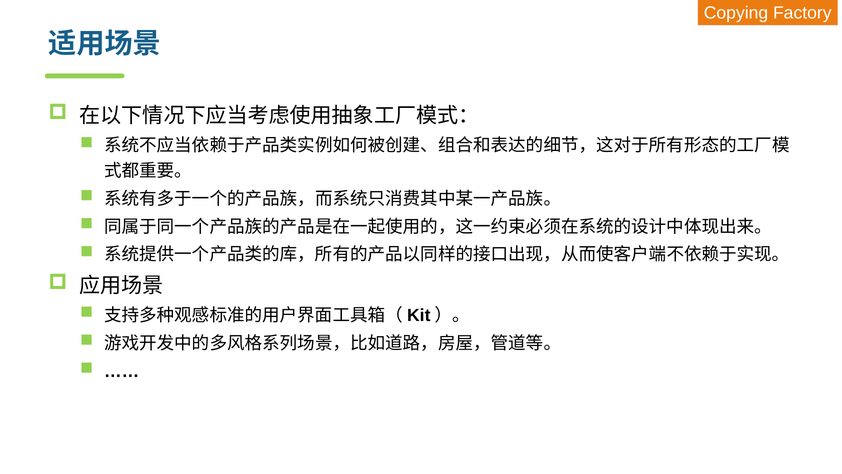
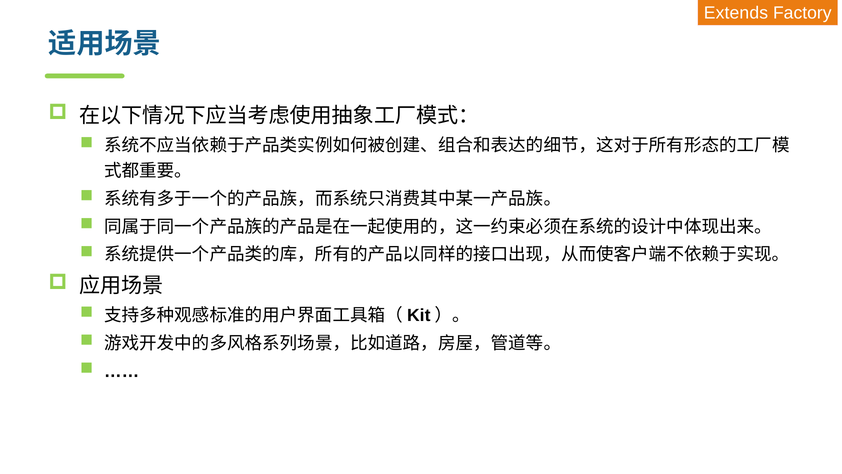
Copying: Copying -> Extends (736, 13)
